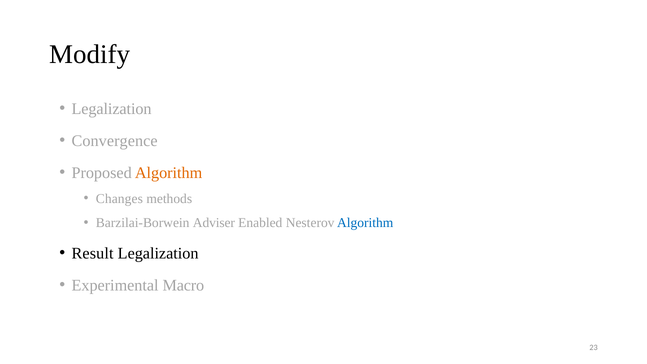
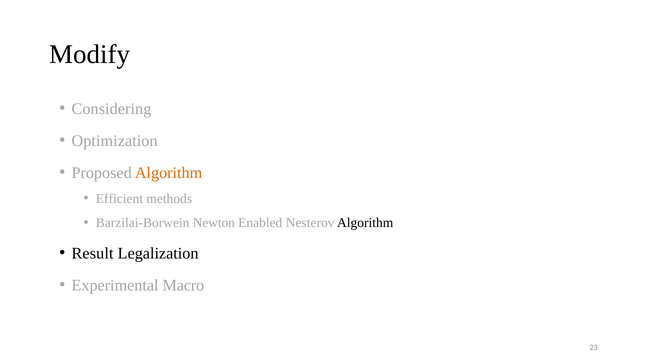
Legalization: Legalization -> Considering (111, 109)
Convergence: Convergence -> Optimization (115, 141)
Changes: Changes -> Efficient (119, 199)
Adviser: Adviser -> Newton (214, 223)
Algorithm colour: blue -> black (365, 223)
